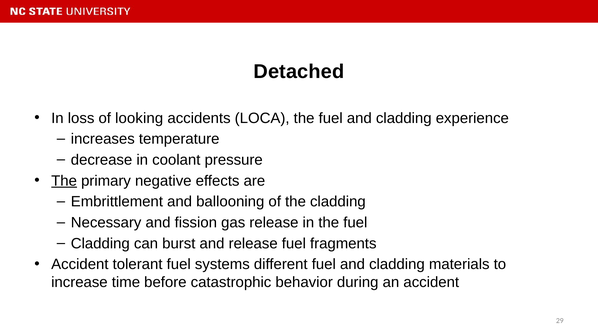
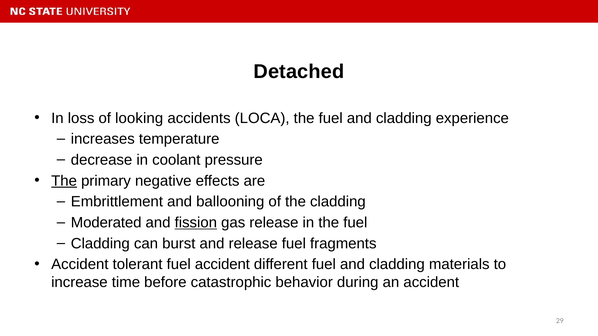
Necessary: Necessary -> Moderated (106, 223)
fission underline: none -> present (196, 223)
fuel systems: systems -> accident (222, 265)
